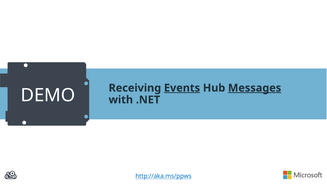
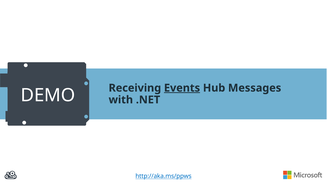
Messages underline: present -> none (255, 88)
